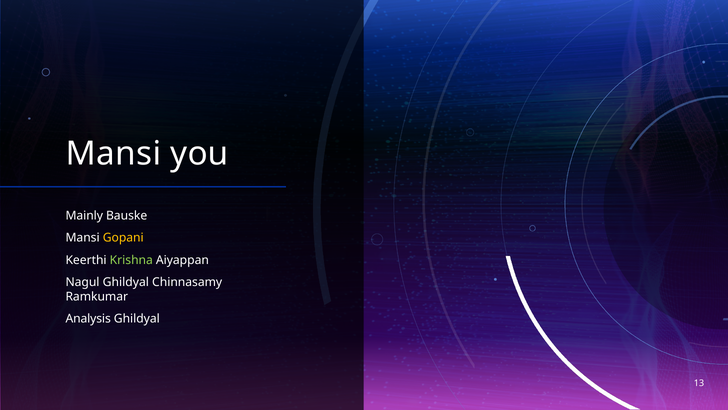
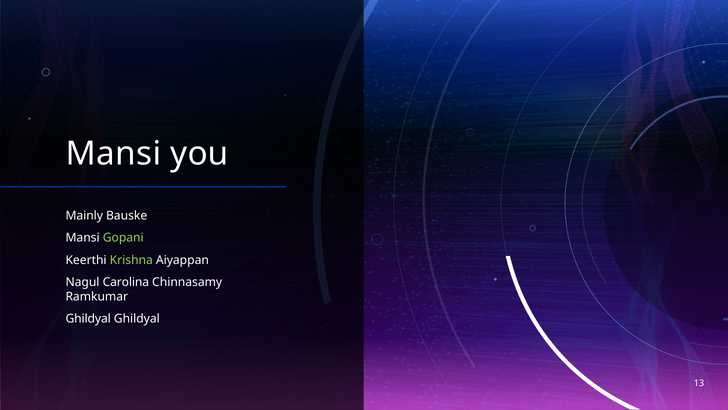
Gopani colour: yellow -> light green (123, 238)
Nagul Ghildyal: Ghildyal -> Carolina (126, 282)
Analysis: Analysis -> Ghildyal (88, 319)
